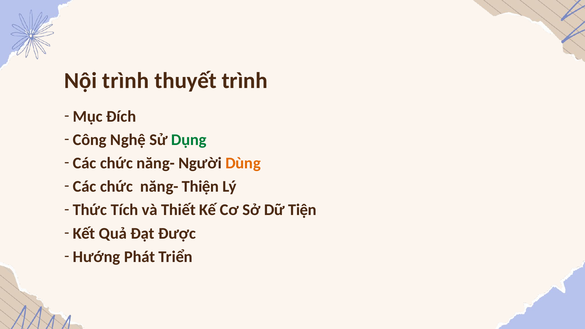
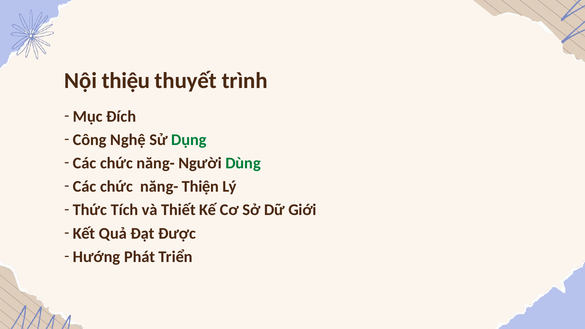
Nội trình: trình -> thiệu (126, 81)
Dùng colour: orange -> green (243, 163)
Tiện: Tiện -> Giới (302, 210)
